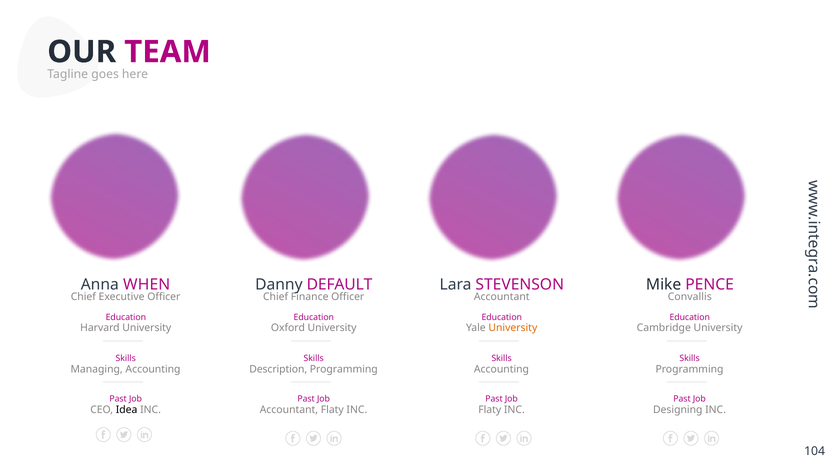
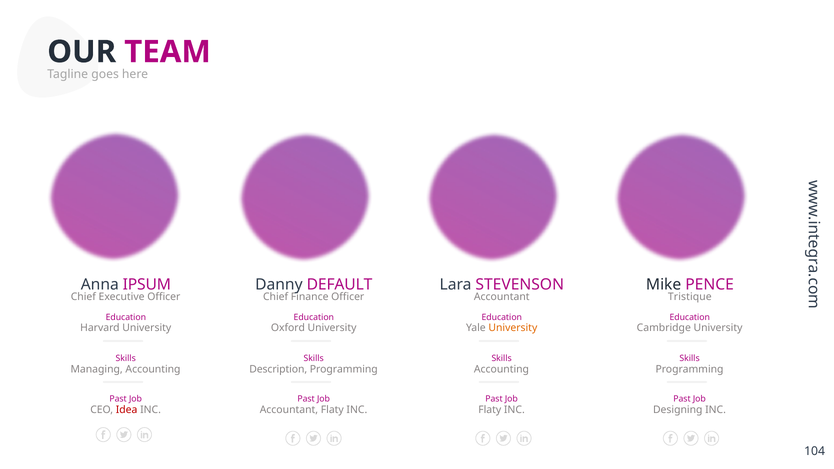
WHEN: WHEN -> IPSUM (147, 285)
Convallis: Convallis -> Tristique (690, 297)
Idea colour: black -> red (127, 410)
